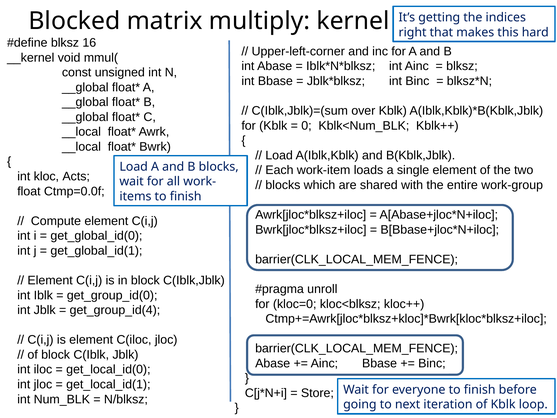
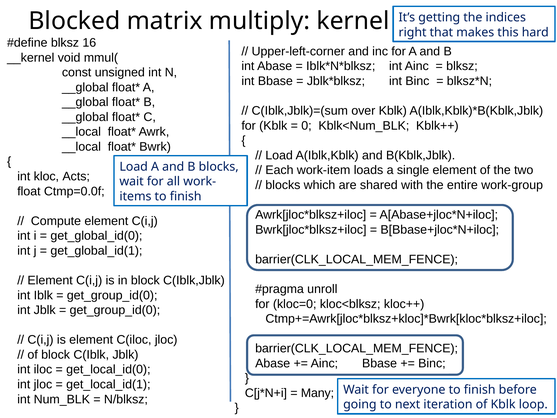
get_group_id(4: get_group_id(4 -> get_group_id(0 (115, 310)
Store: Store -> Many (317, 393)
